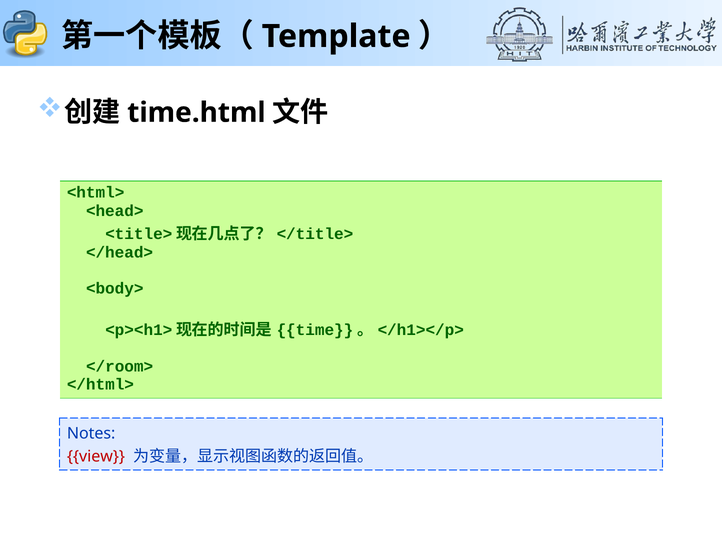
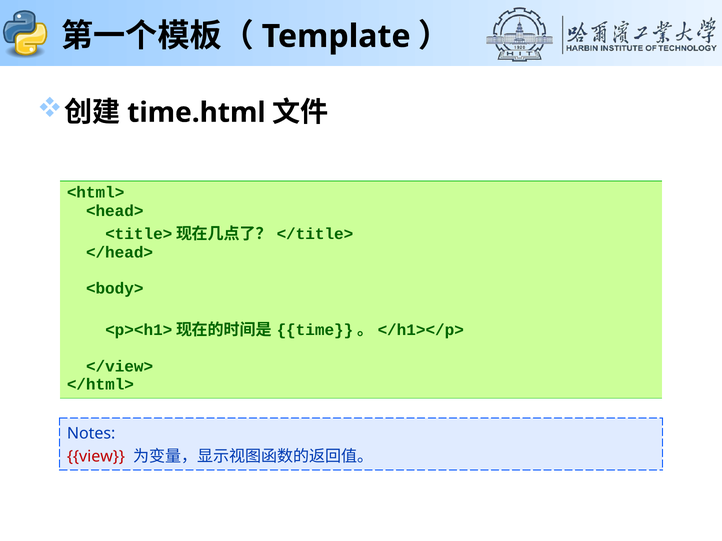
</room>: </room> -> </view> (120, 367)
